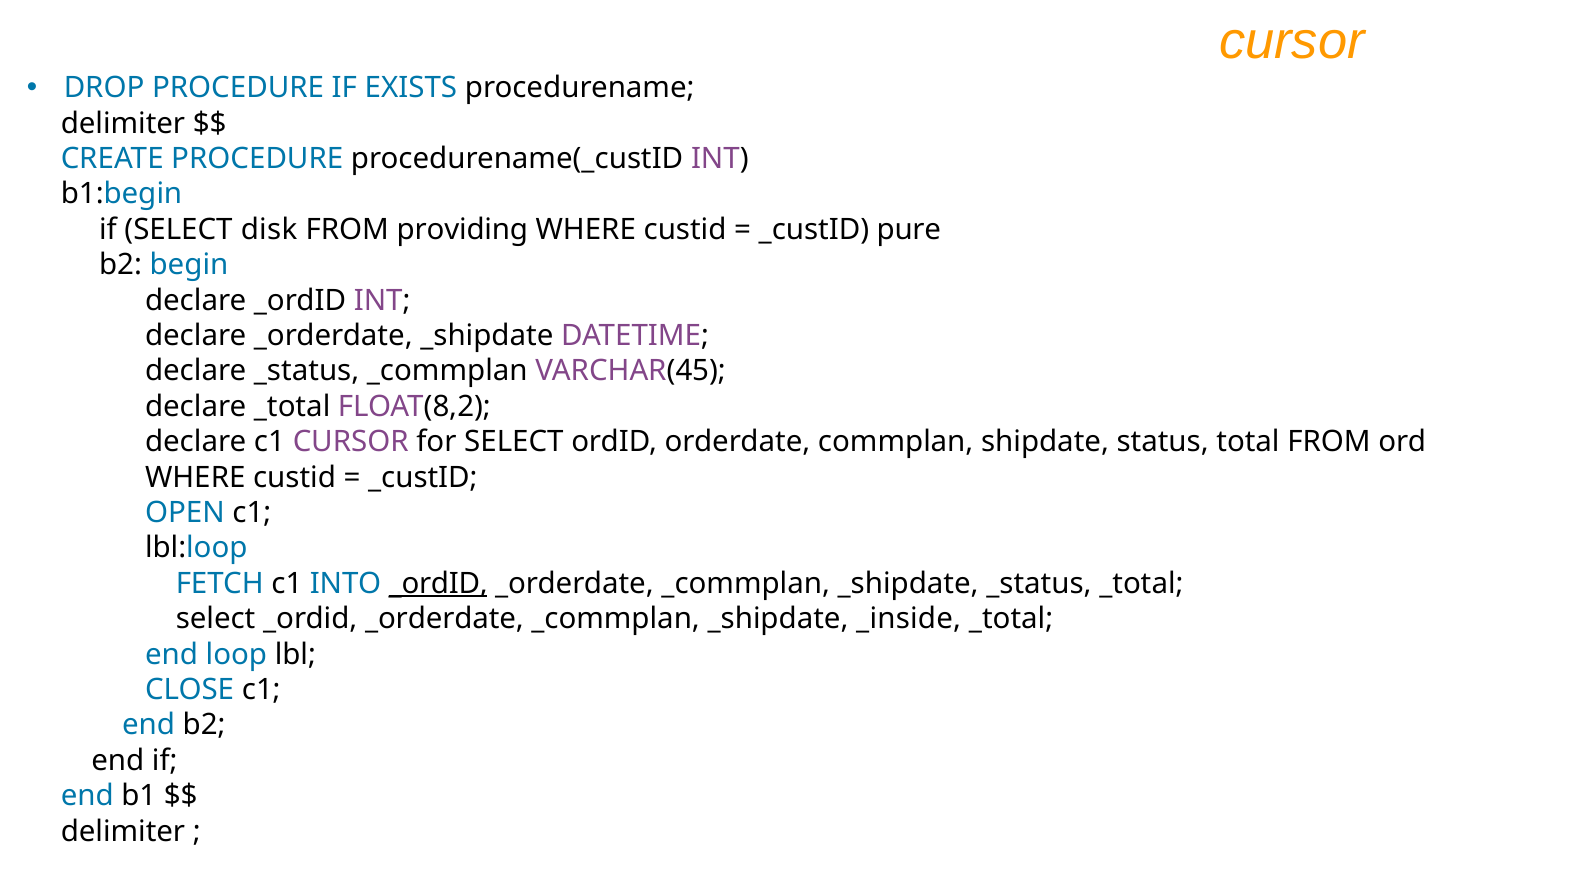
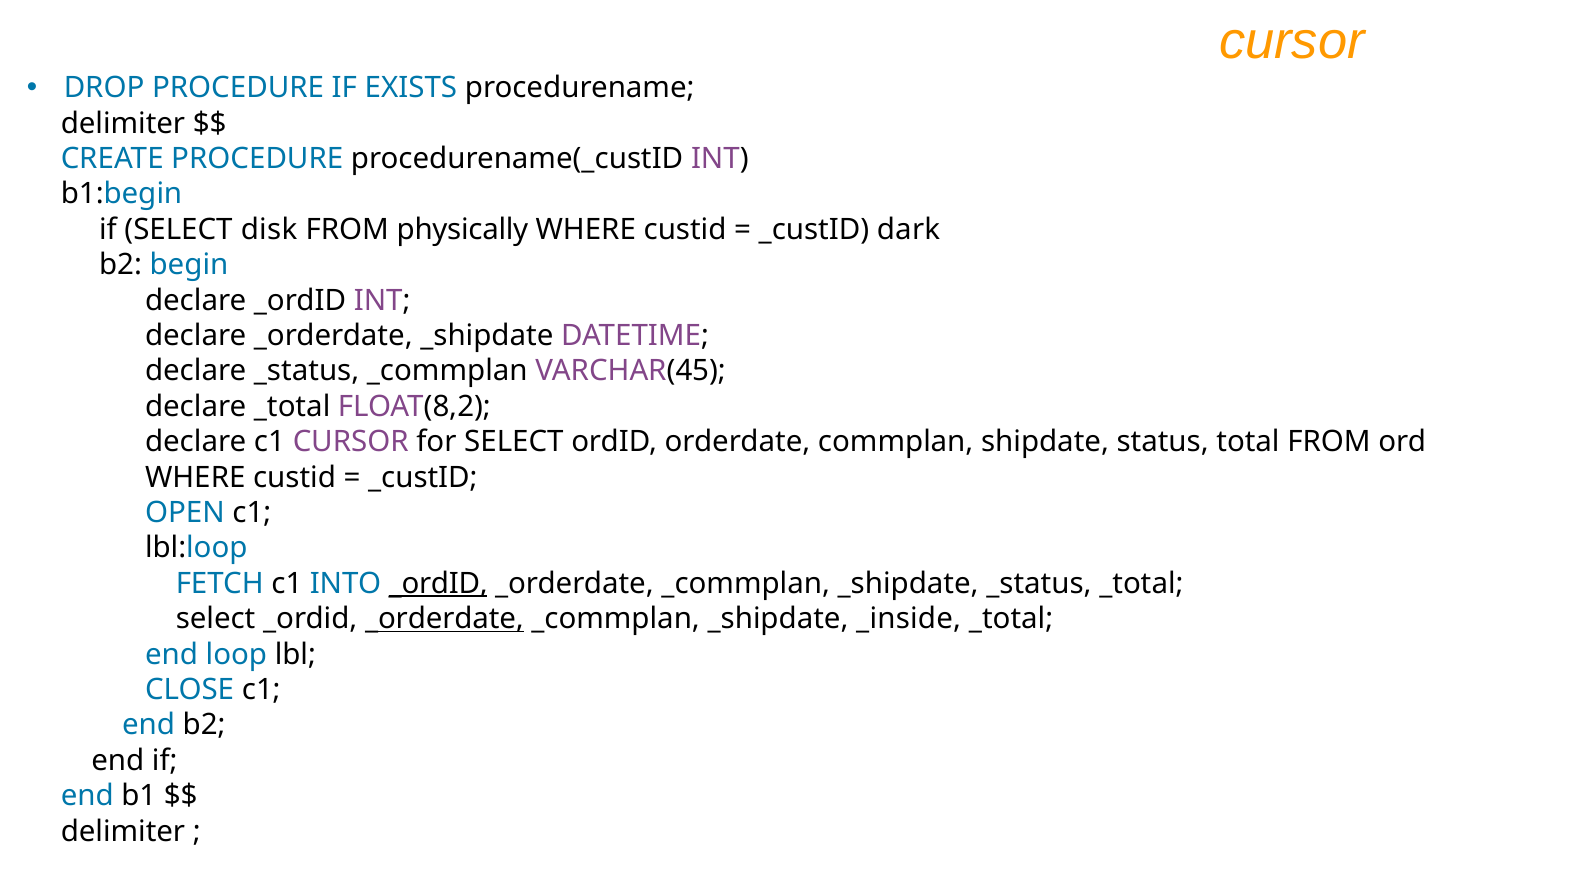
providing: providing -> physically (462, 229)
pure: pure -> dark (909, 229)
_orderdate underline: none -> present (444, 619)
